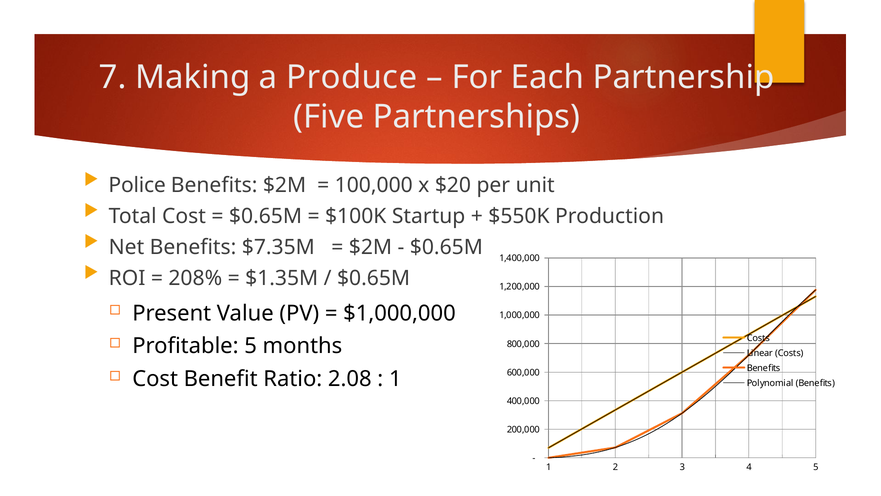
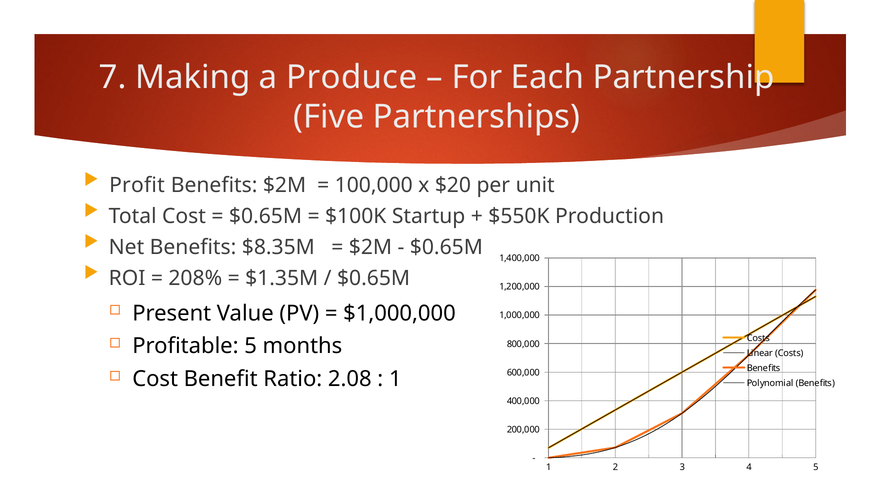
Police: Police -> Profit (137, 185)
$7.35M: $7.35M -> $8.35M (278, 247)
